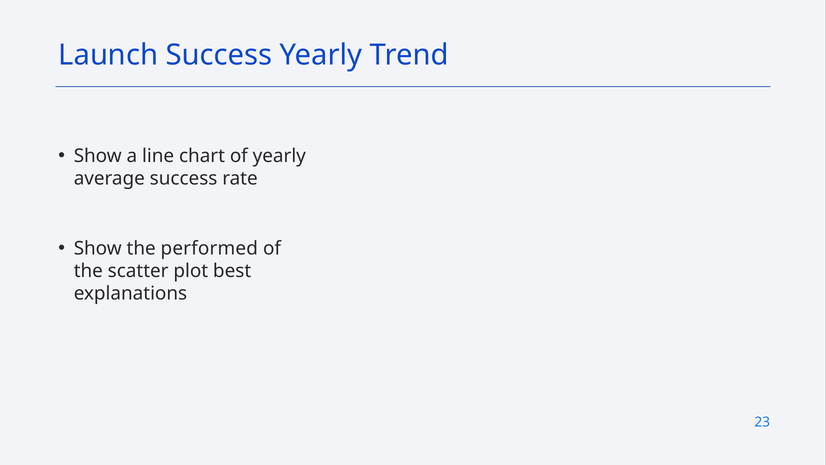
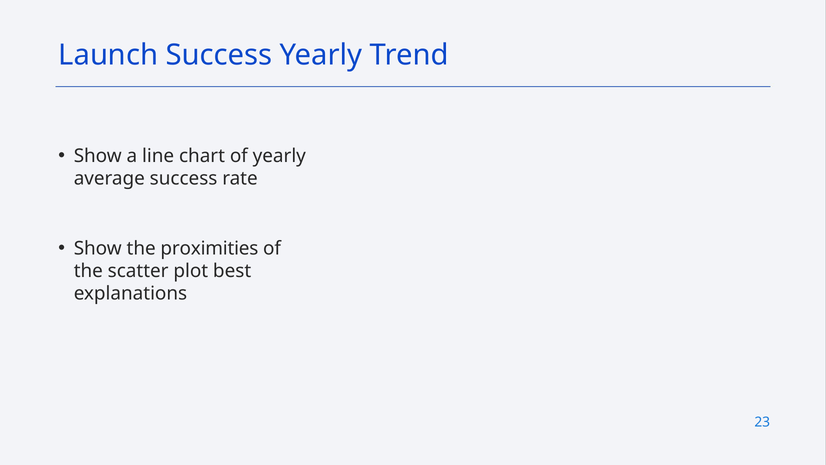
performed: performed -> proximities (209, 248)
